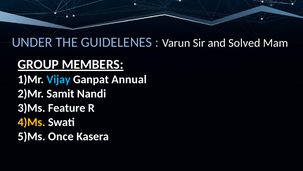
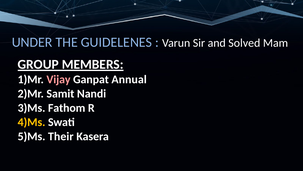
Vijay colour: light blue -> pink (58, 79)
Feature: Feature -> Fathom (67, 108)
Once: Once -> Their (61, 136)
